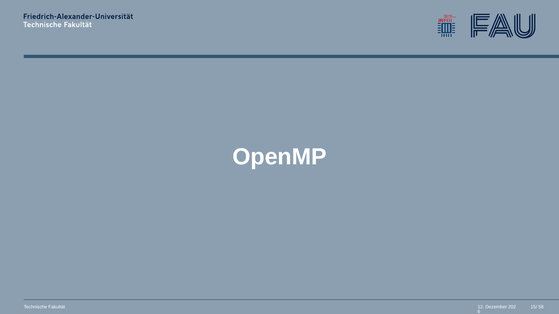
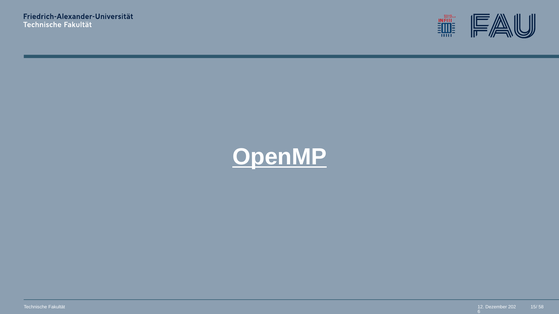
OpenMP underline: none -> present (280, 157)
